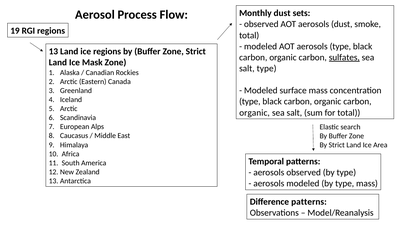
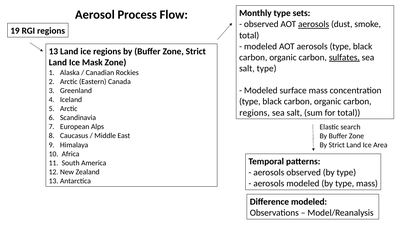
Monthly dust: dust -> type (282, 13)
aerosols underline: none -> present (314, 24)
organic: organic -> regions (255, 112)
Difference patterns: patterns -> modeled (309, 202)
